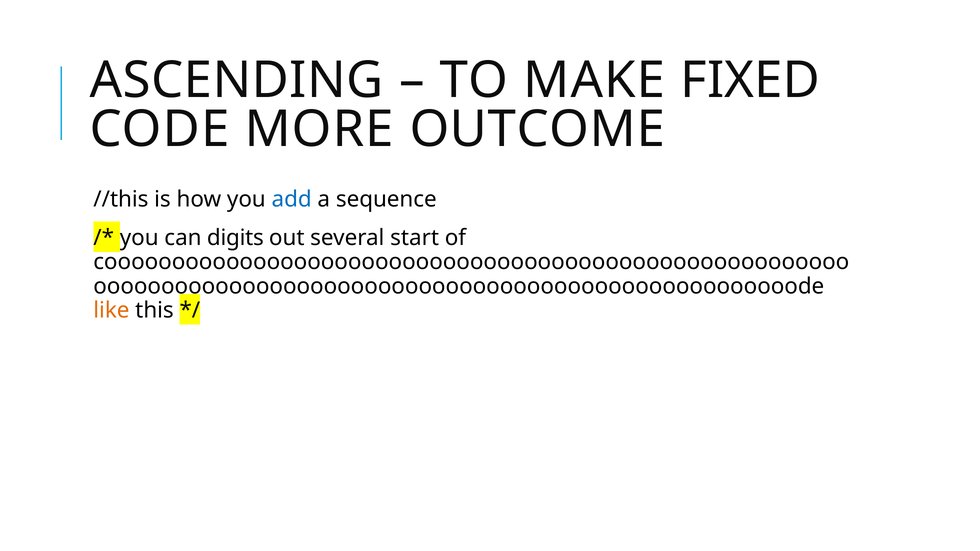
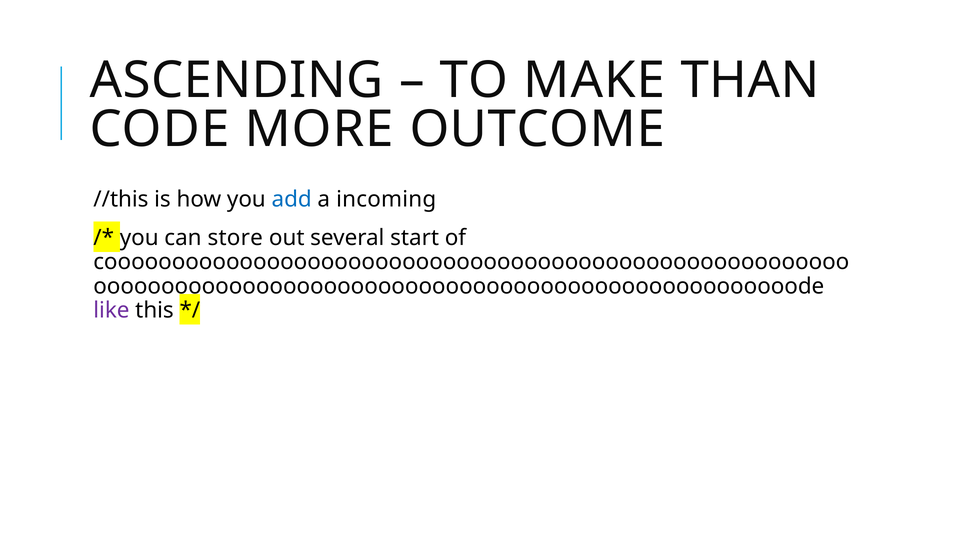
FIXED: FIXED -> THAN (750, 81)
sequence: sequence -> incoming (386, 199)
digits: digits -> store (235, 238)
like colour: orange -> purple (111, 311)
